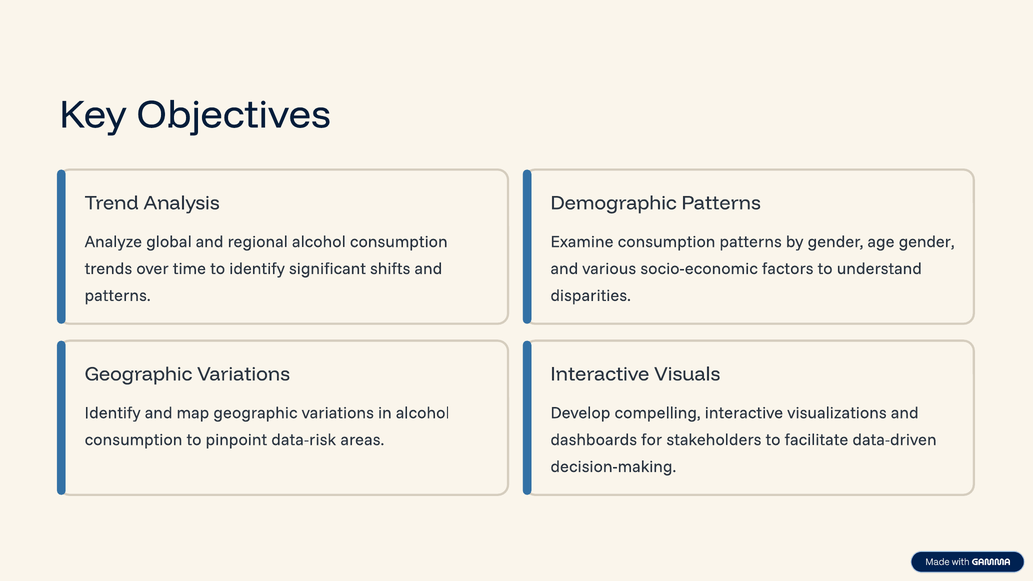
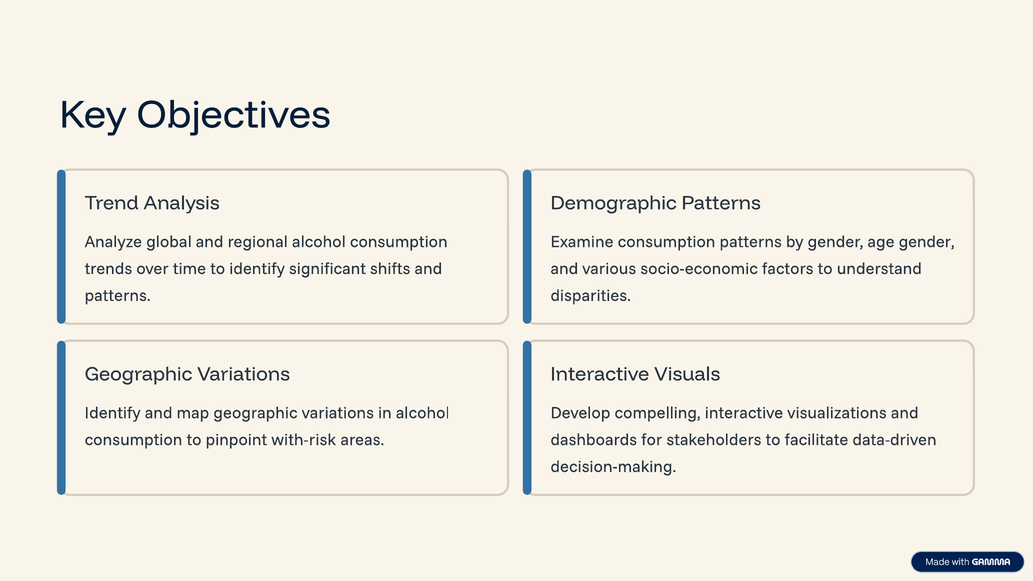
data-risk: data-risk -> with-risk (304, 440)
